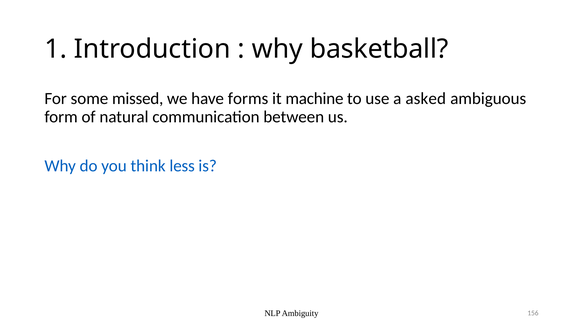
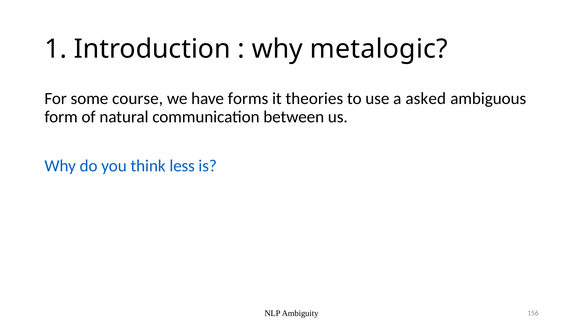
basketball: basketball -> metalogic (379, 49)
missed: missed -> course (138, 99)
machine: machine -> theories (314, 99)
